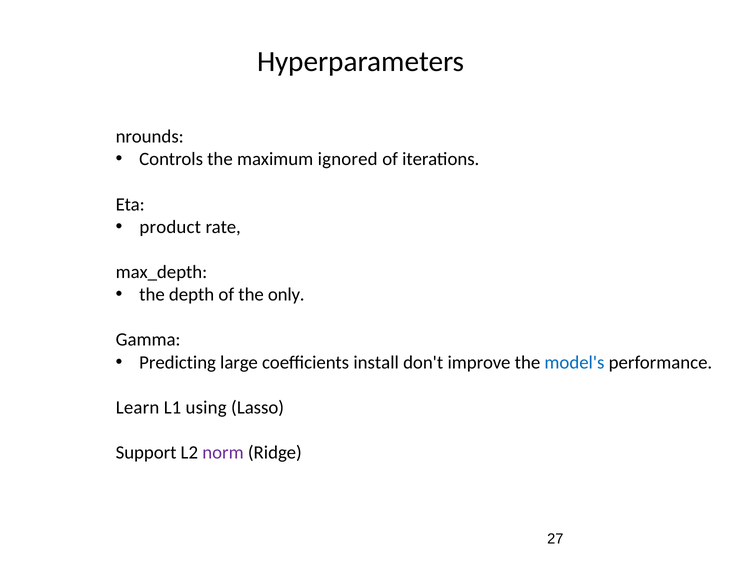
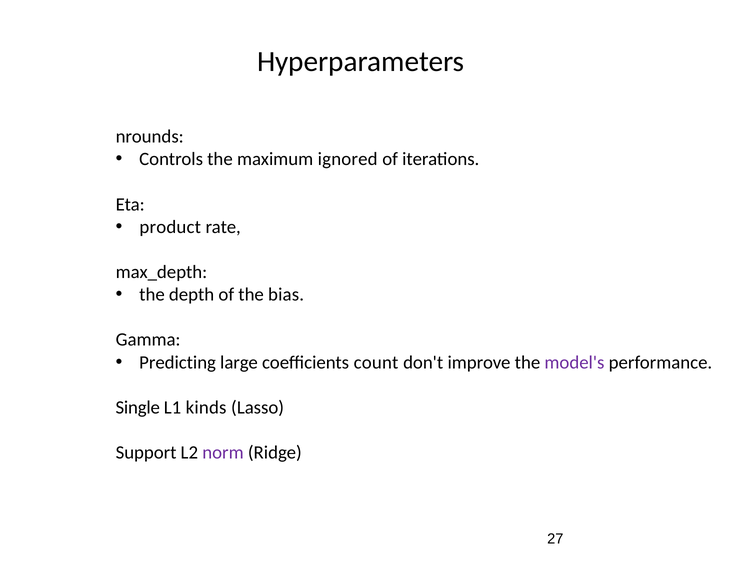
only: only -> bias (286, 295)
install: install -> count (376, 363)
model's colour: blue -> purple (574, 363)
Learn: Learn -> Single (138, 408)
using: using -> kinds (206, 408)
